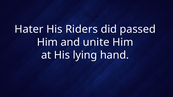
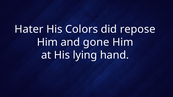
Riders: Riders -> Colors (82, 29)
passed: passed -> repose (138, 29)
unite: unite -> gone (96, 42)
